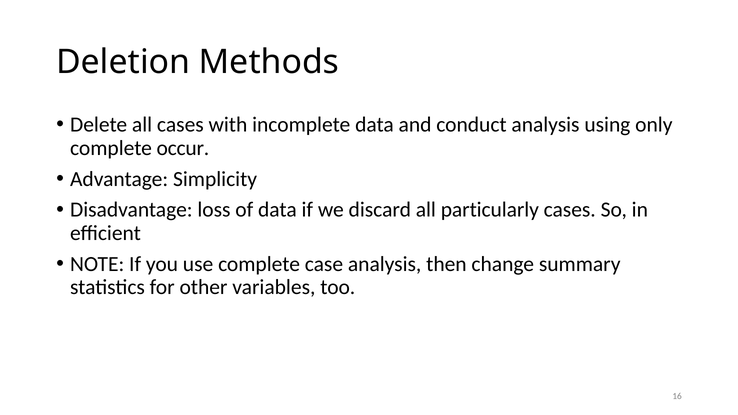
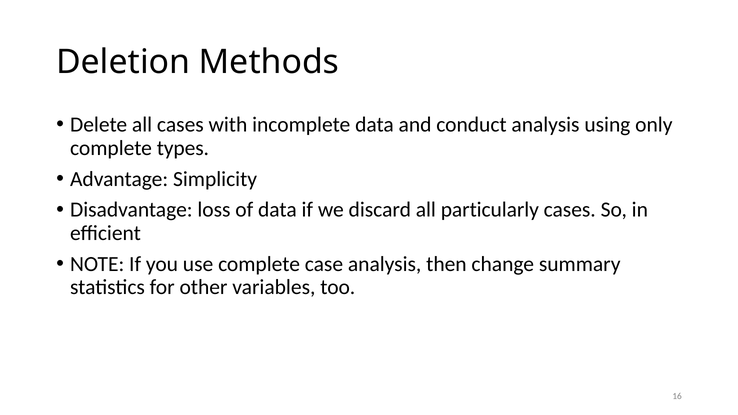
occur: occur -> types (183, 148)
